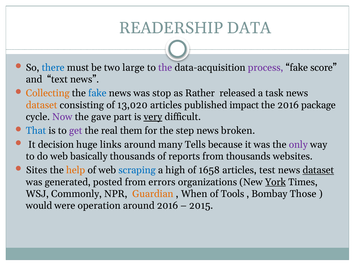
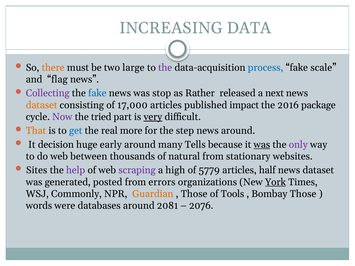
READERSHIP: READERSHIP -> INCREASING (171, 28)
there colour: blue -> orange (53, 68)
process colour: purple -> blue (266, 68)
score: score -> scale (323, 68)
text: text -> flag (57, 80)
Collecting colour: orange -> purple (48, 93)
task: task -> next (275, 93)
13,020: 13,020 -> 17,000 (132, 105)
gave: gave -> tried (101, 117)
That colour: blue -> orange (36, 131)
get colour: purple -> blue (76, 131)
them: them -> more (131, 131)
news broken: broken -> around (238, 131)
links: links -> early (111, 145)
was underline: none -> present (262, 145)
basically: basically -> between (89, 157)
reports: reports -> natural (184, 157)
from thousands: thousands -> stationary (248, 157)
help colour: orange -> purple (76, 170)
scraping colour: blue -> purple (137, 170)
1658: 1658 -> 5779 (209, 170)
test: test -> half (267, 170)
dataset underline: present -> none (318, 170)
When: When -> Those (194, 194)
would: would -> words (39, 206)
operation: operation -> databases (99, 206)
around 2016: 2016 -> 2081 (167, 206)
2015: 2015 -> 2076 (201, 206)
